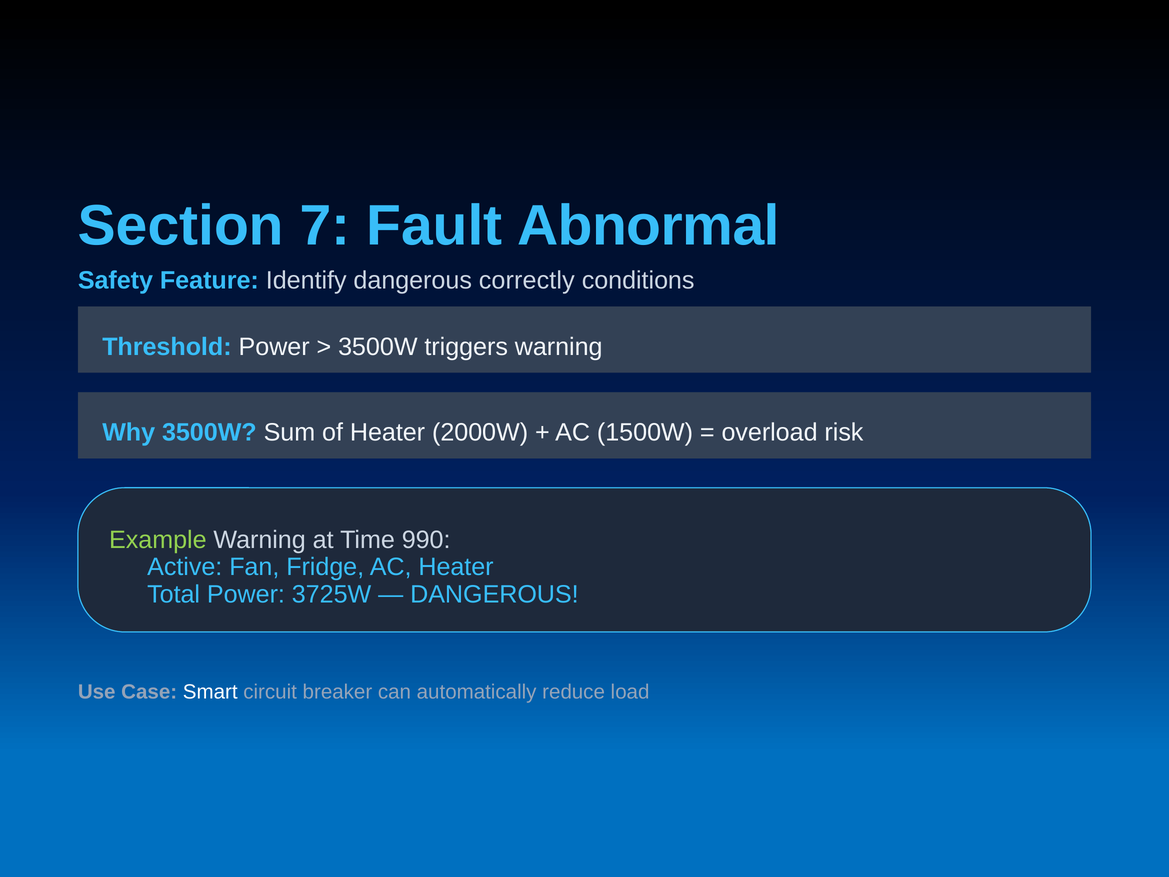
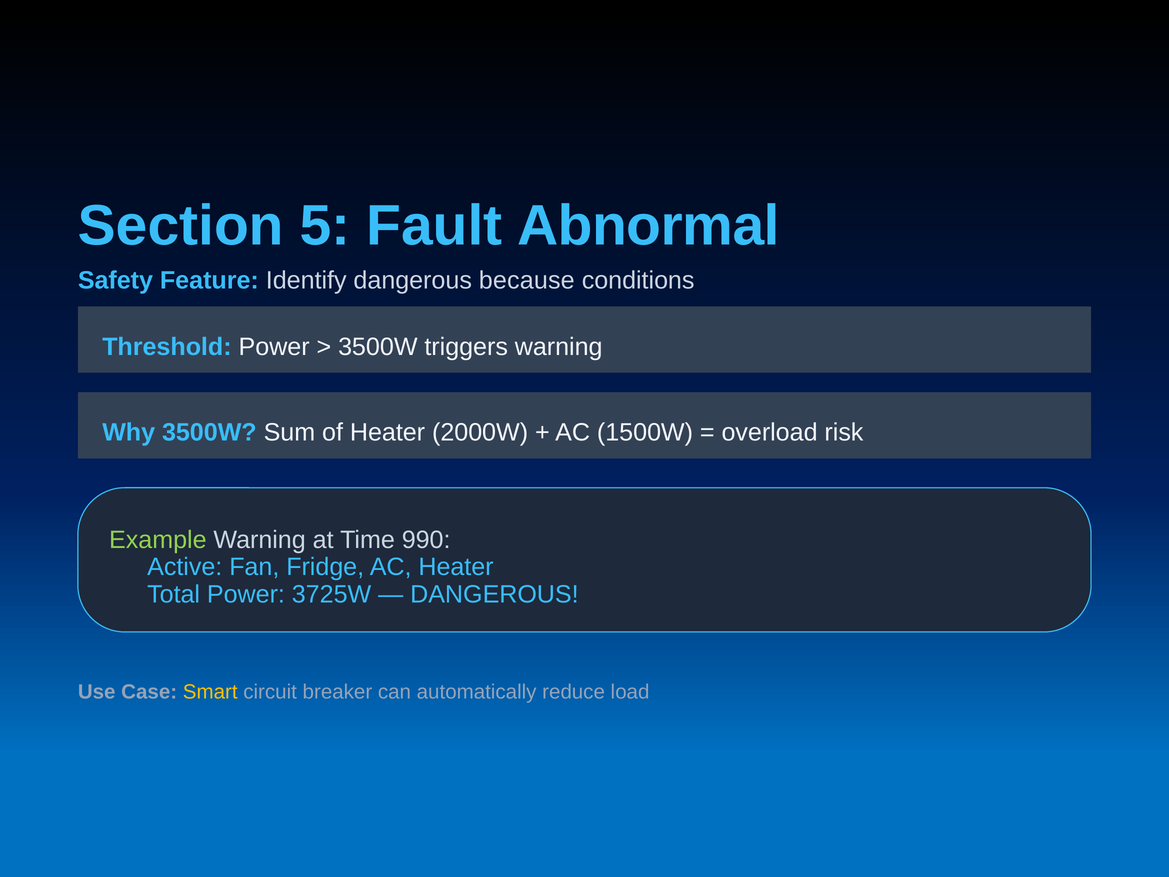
7: 7 -> 5 (325, 226)
correctly: correctly -> because (527, 281)
Smart colour: white -> yellow (210, 692)
